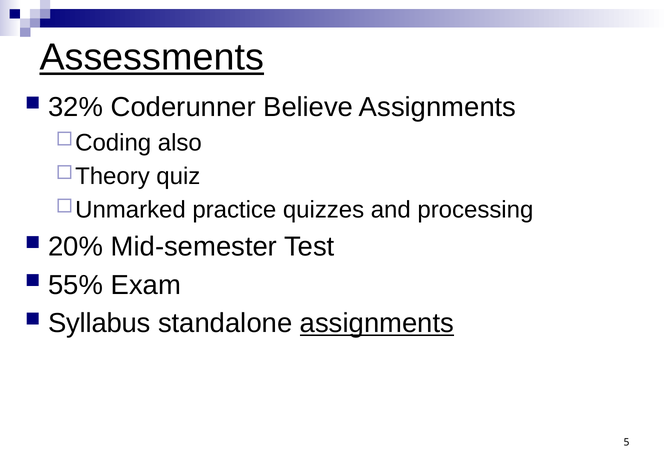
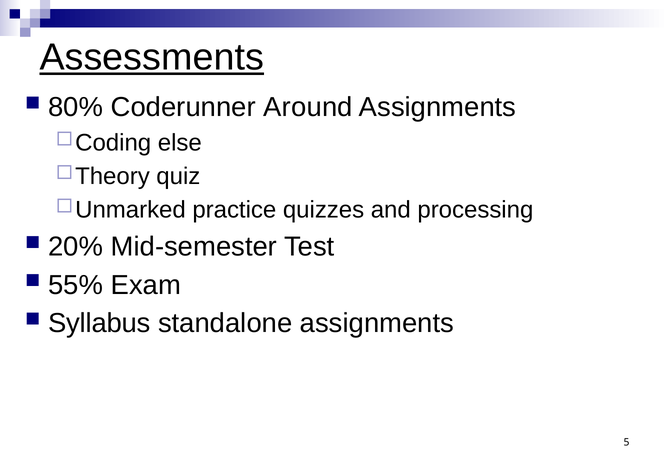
32%: 32% -> 80% (76, 107)
Believe: Believe -> Around (308, 107)
also: also -> else (180, 143)
assignments underline: present -> none (377, 324)
